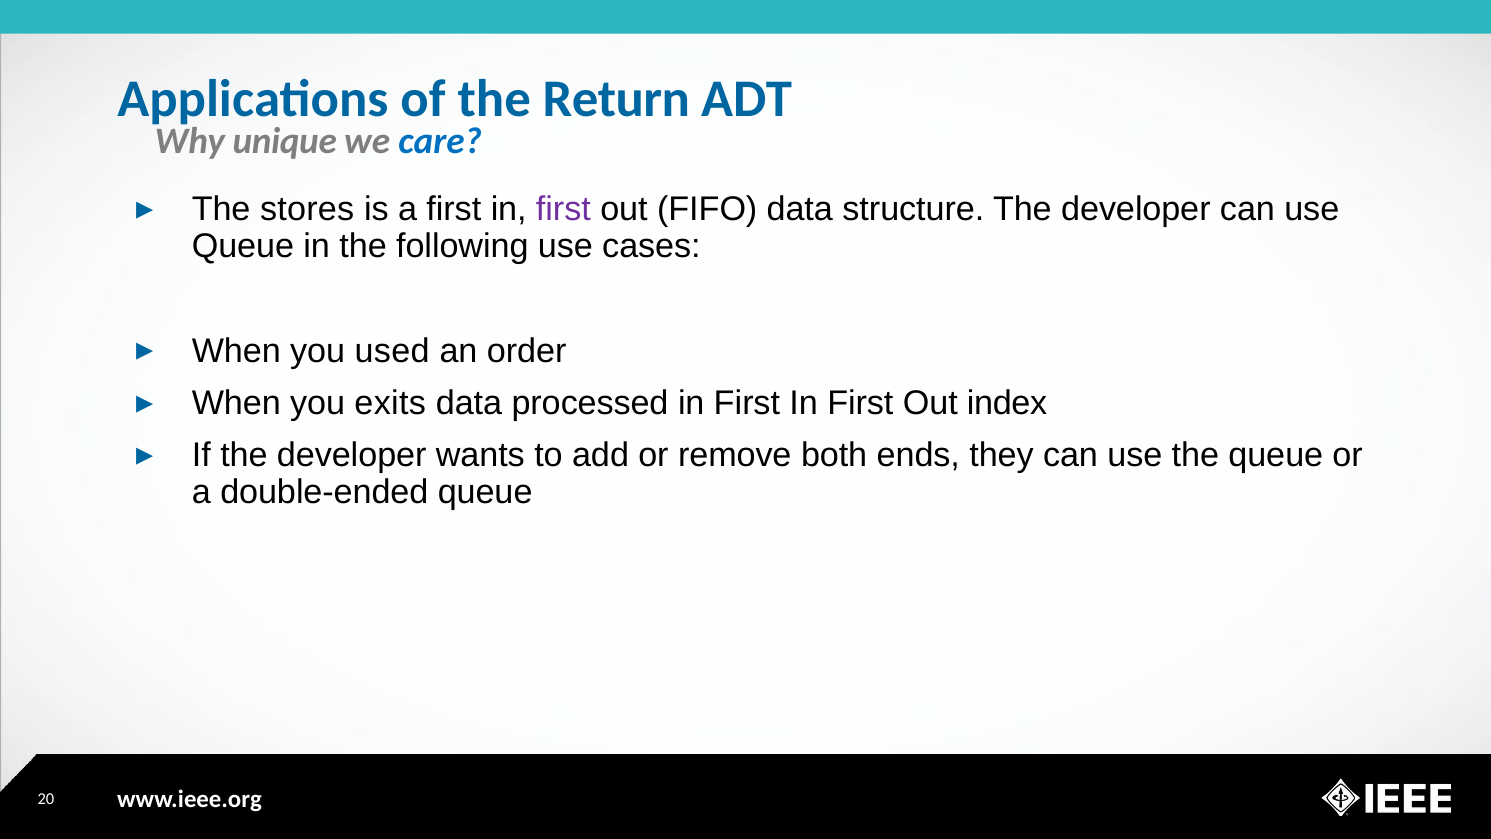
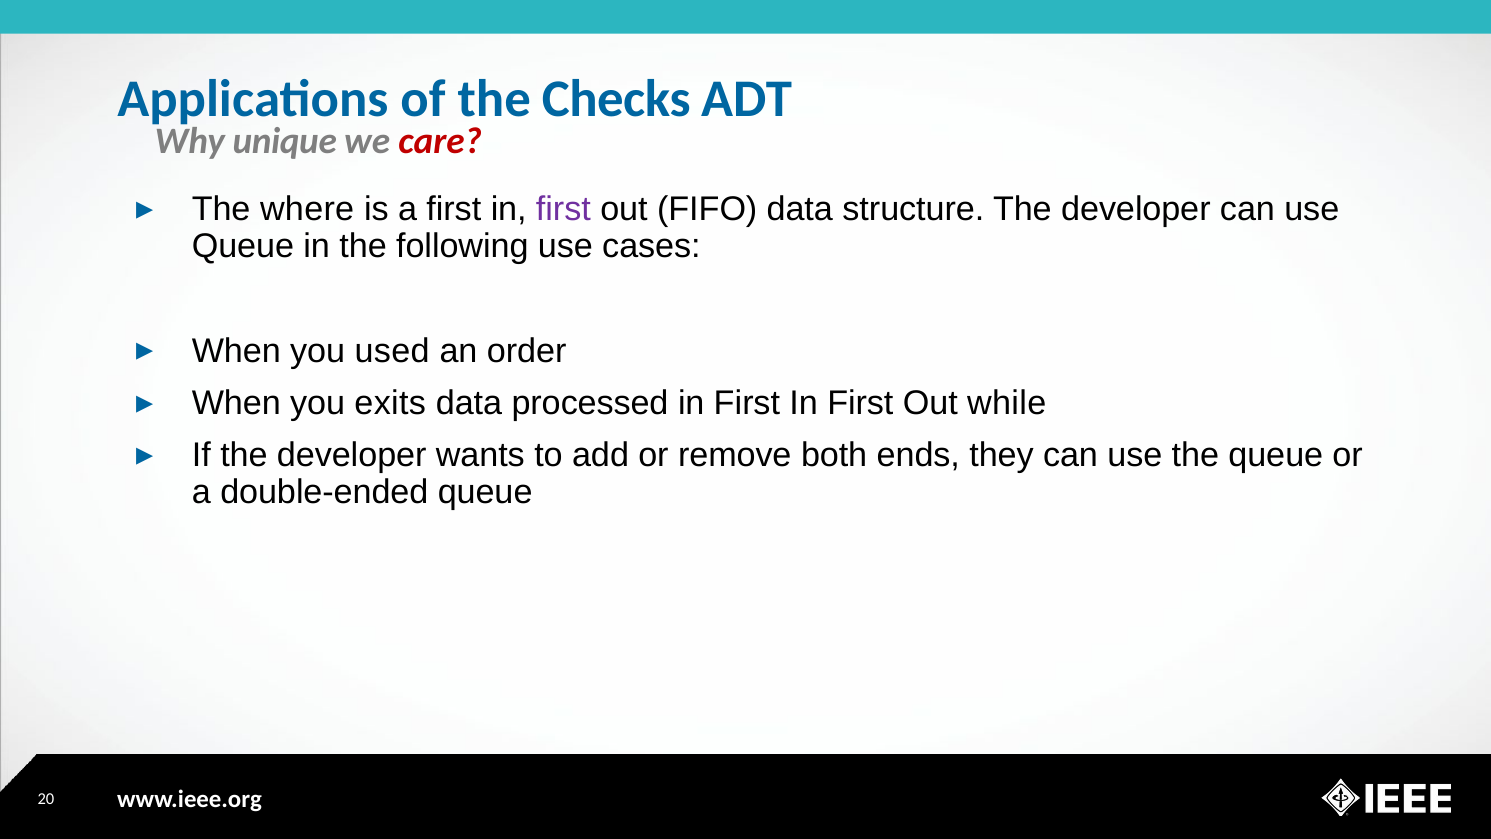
Return: Return -> Checks (616, 99)
care colour: blue -> red (440, 141)
stores: stores -> where (307, 209)
index: index -> while (1007, 403)
